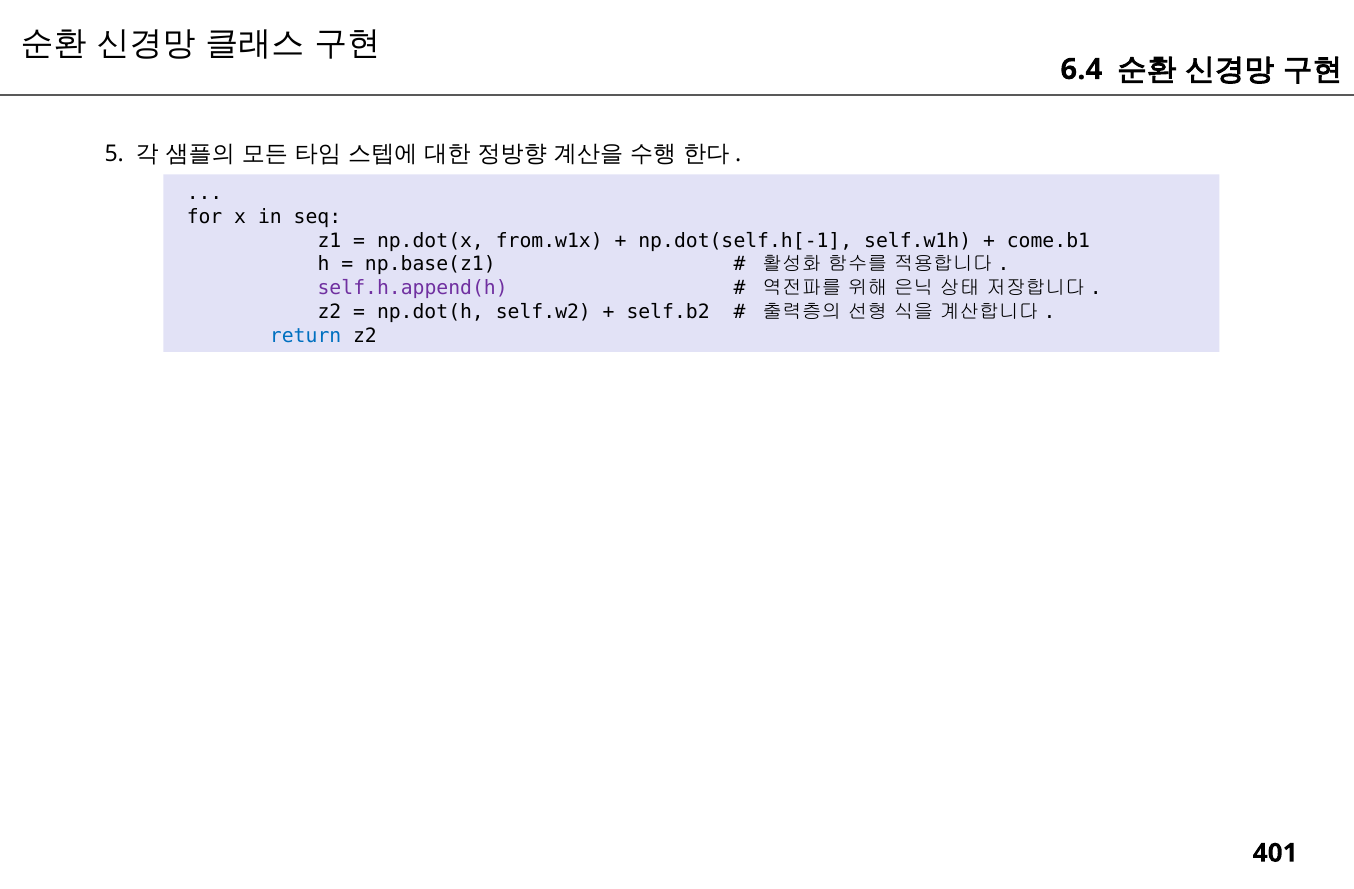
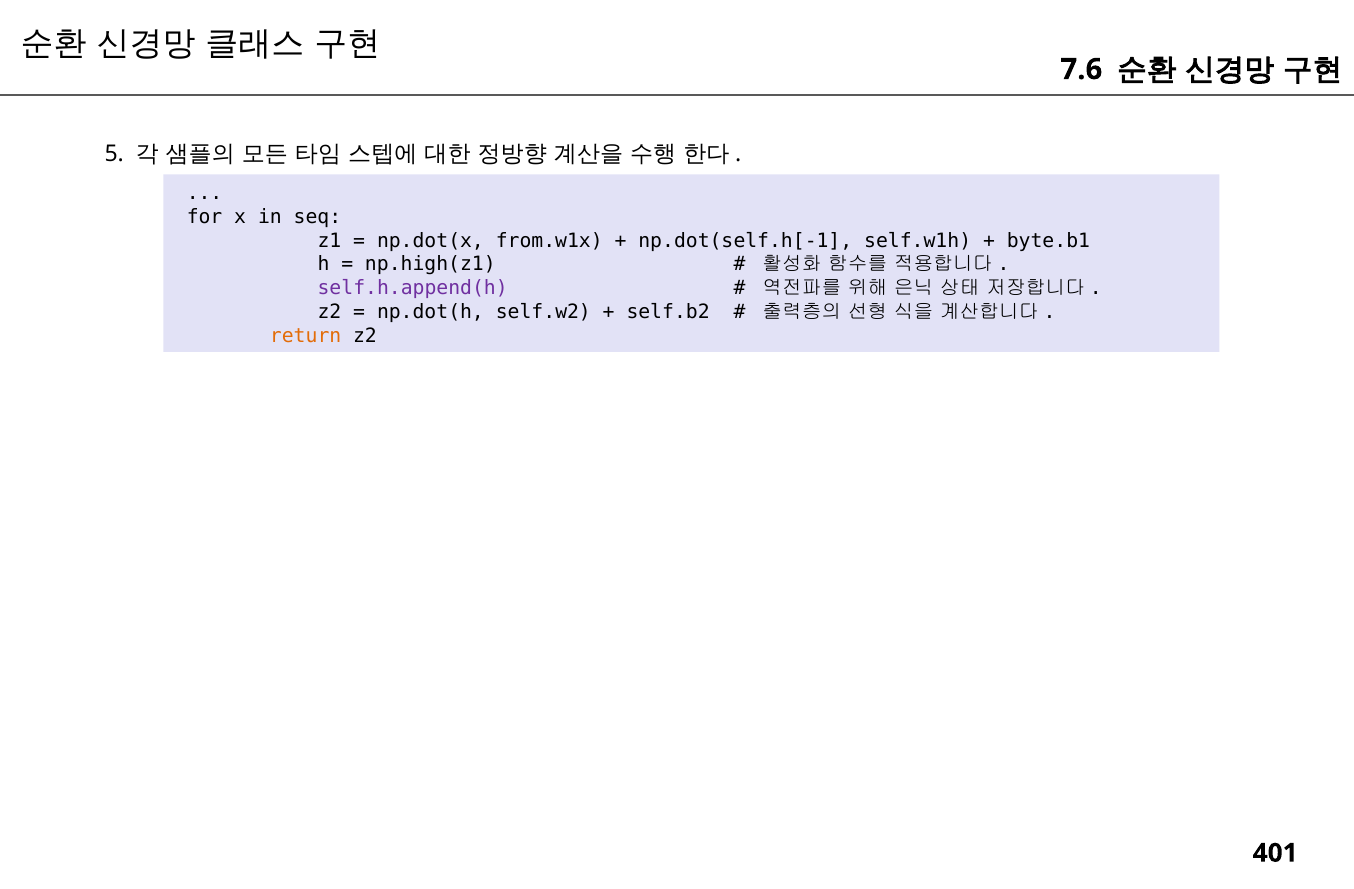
6.4: 6.4 -> 7.6 (1081, 69)
come.b1: come.b1 -> byte.b1 (1048, 241)
np.base(z1: np.base(z1 -> np.high(z1 (430, 265)
return colour: blue -> orange (306, 336)
